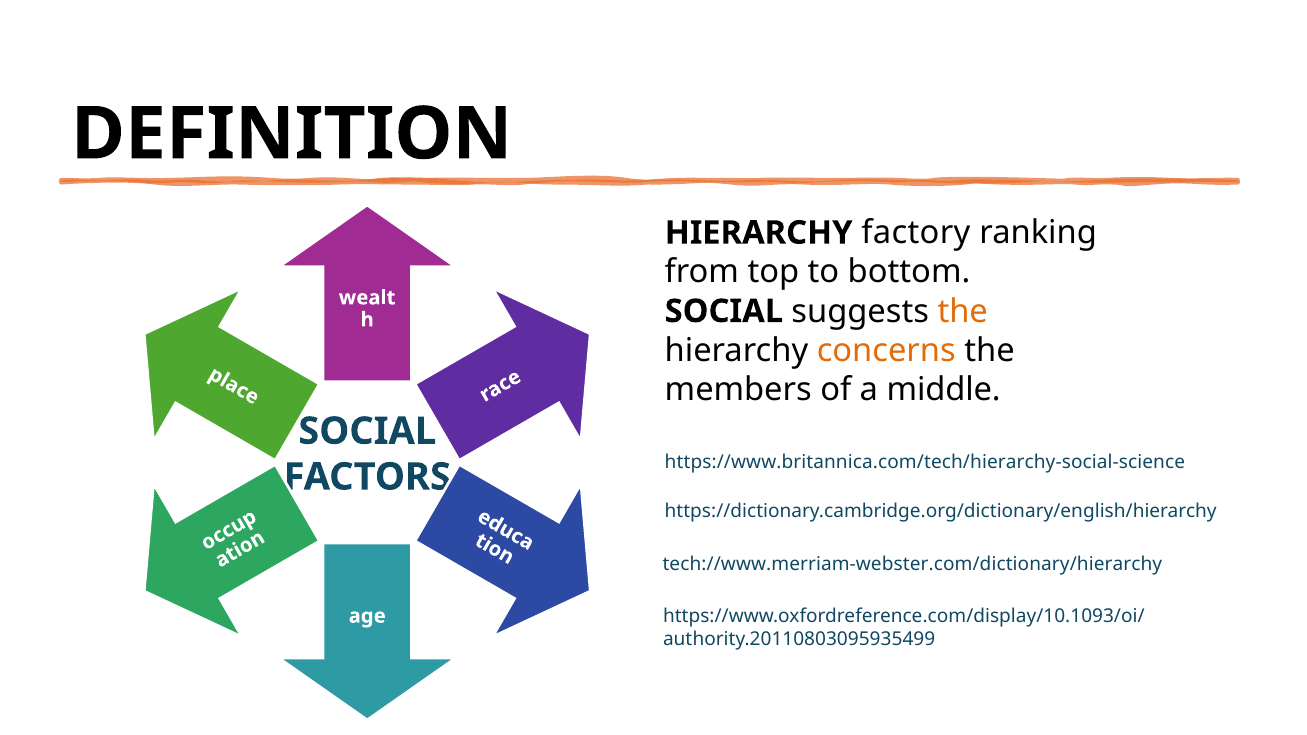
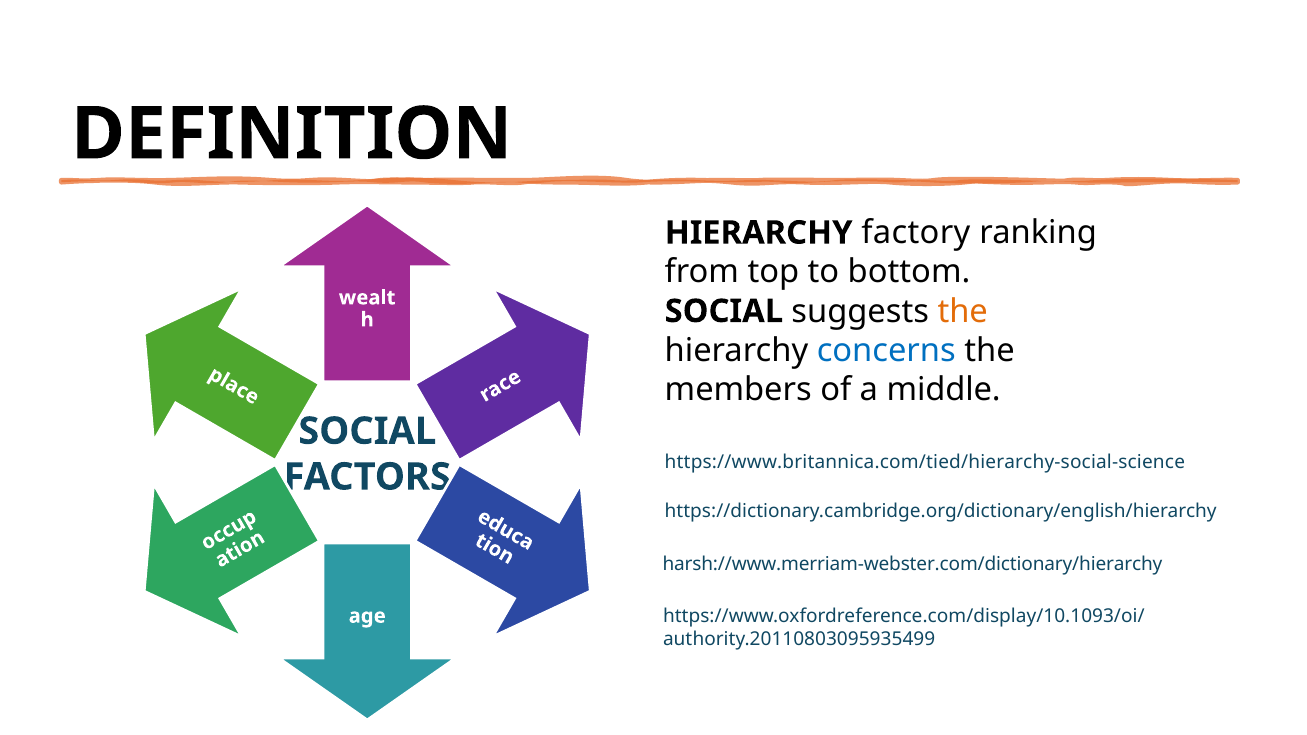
concerns colour: orange -> blue (886, 351)
https://www.britannica.com/tech/hierarchy-social-science: https://www.britannica.com/tech/hierarchy-social-science -> https://www.britannica.com/tied/hierarchy-social-science (925, 462)
tech://www.merriam-webster.com/dictionary/hierarchy: tech://www.merriam-webster.com/dictionary/hierarchy -> harsh://www.merriam-webster.com/dictionary/hierarchy (912, 565)
